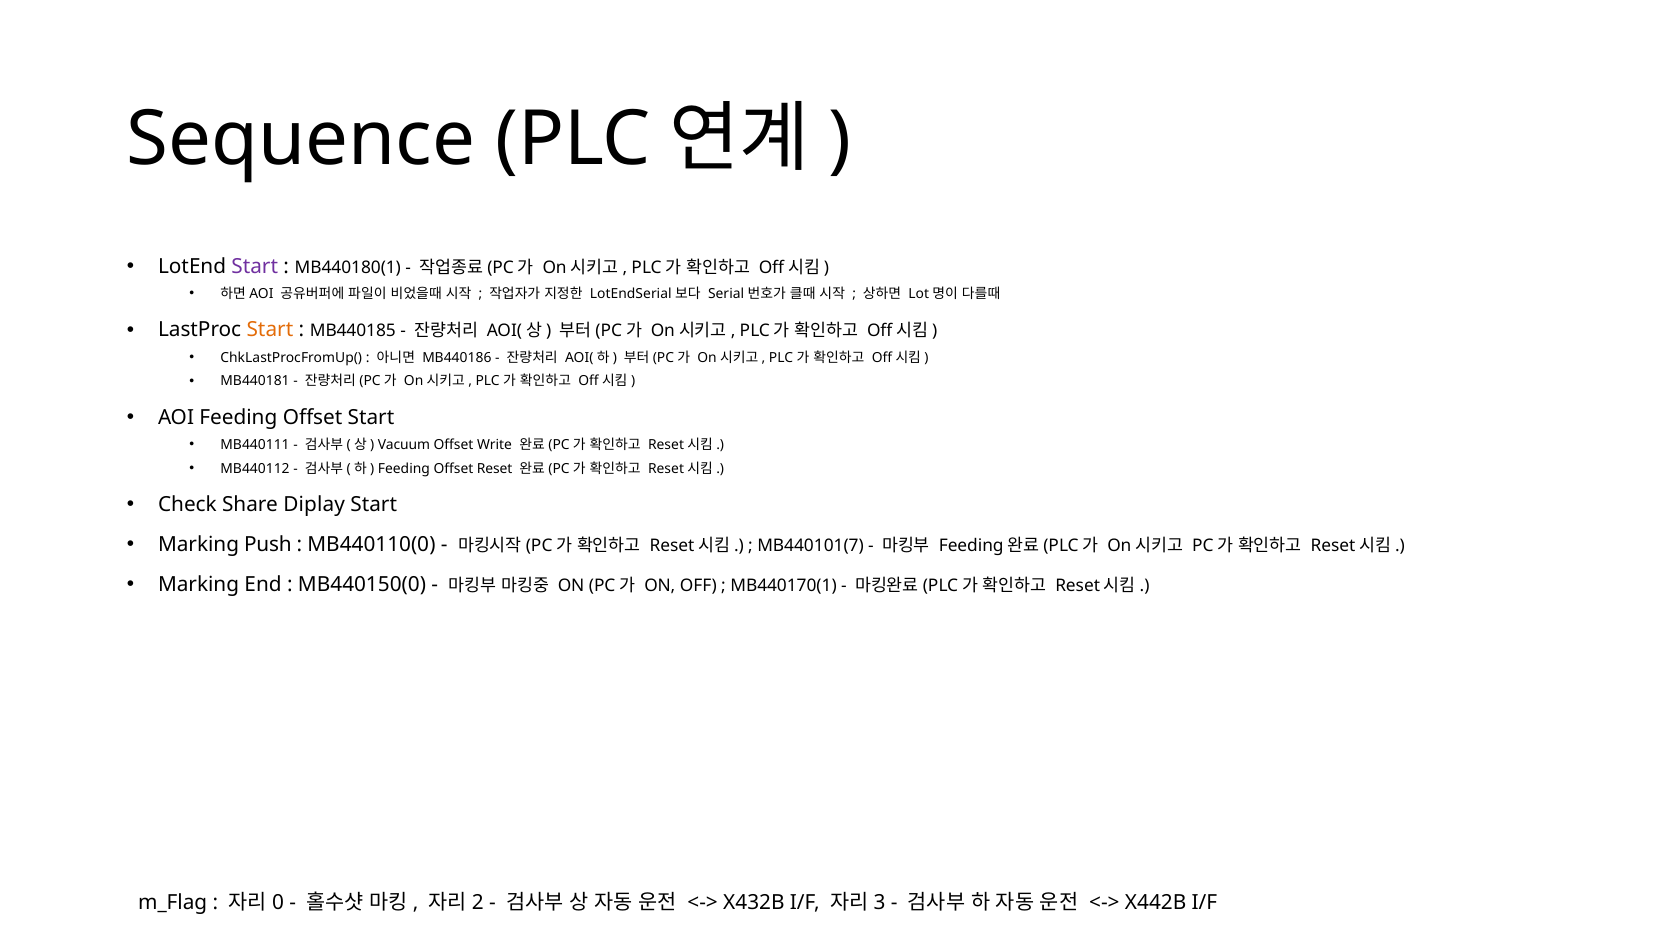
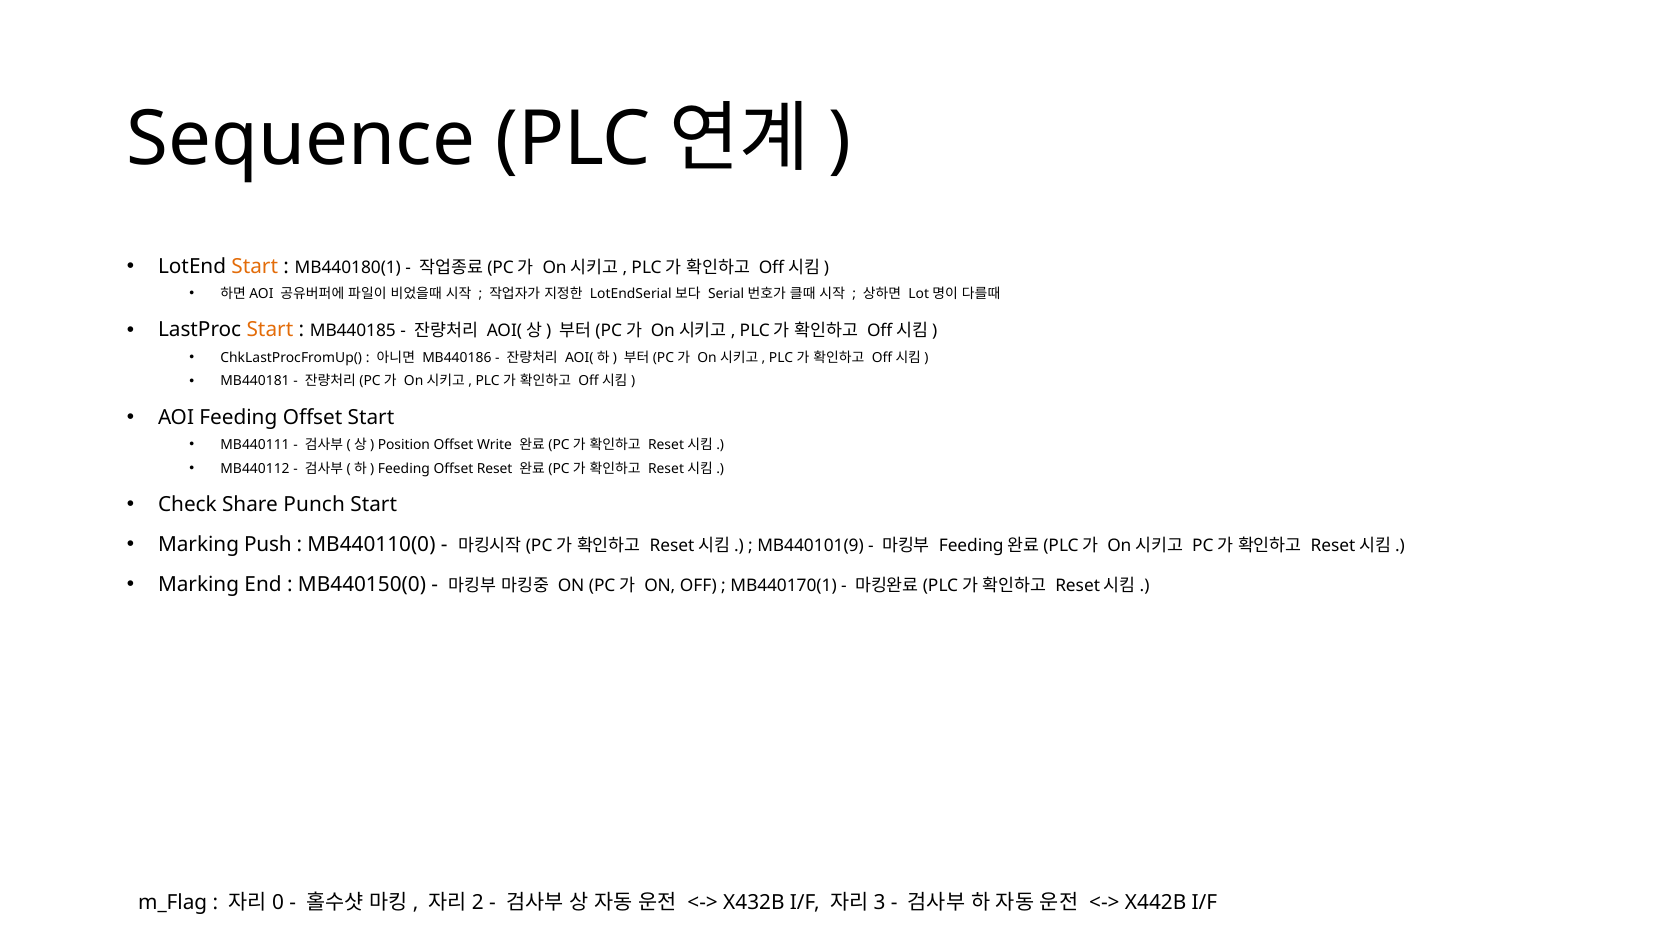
Start colour: purple -> orange (255, 267)
Vacuum: Vacuum -> Position (404, 445)
Diplay: Diplay -> Punch (314, 505)
MB440101(7: MB440101(7 -> MB440101(9 (811, 546)
